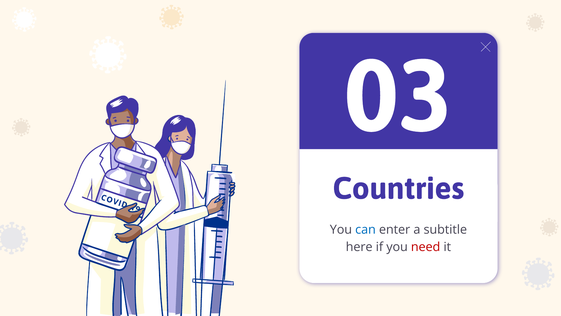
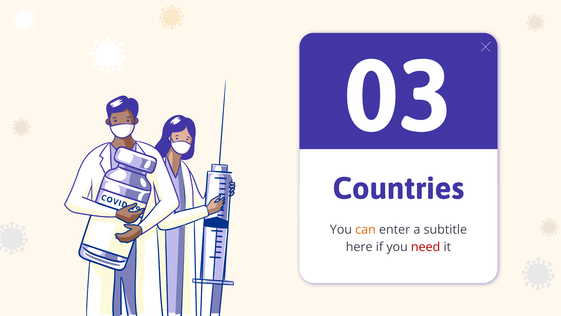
can colour: blue -> orange (365, 230)
